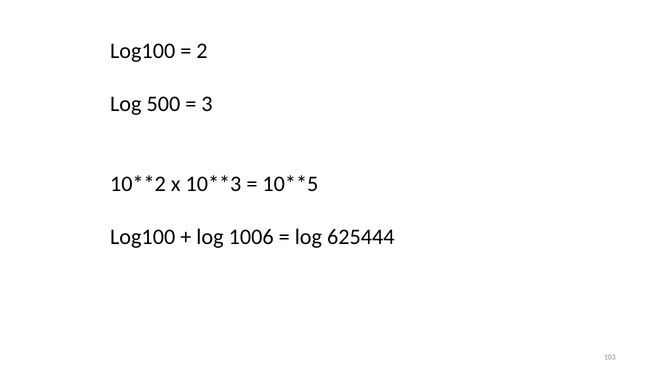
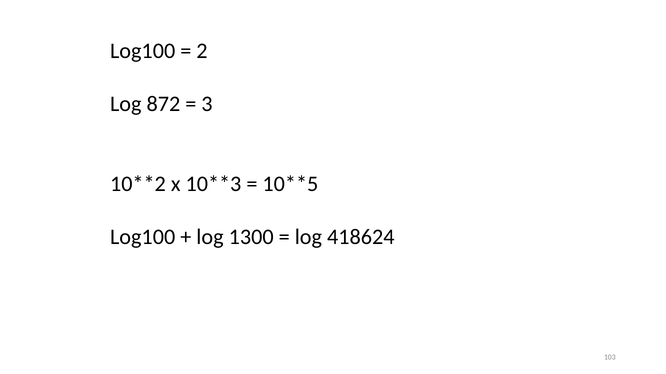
500: 500 -> 872 (163, 104)
1006: 1006 -> 1300 (251, 238)
625444: 625444 -> 418624 (361, 238)
